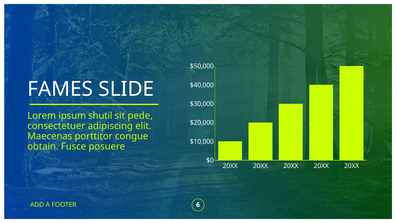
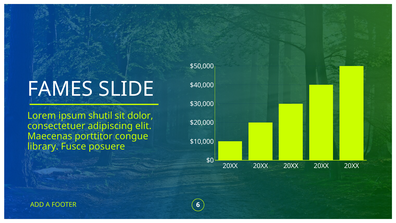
pede: pede -> dolor (140, 116)
obtain: obtain -> library (43, 146)
